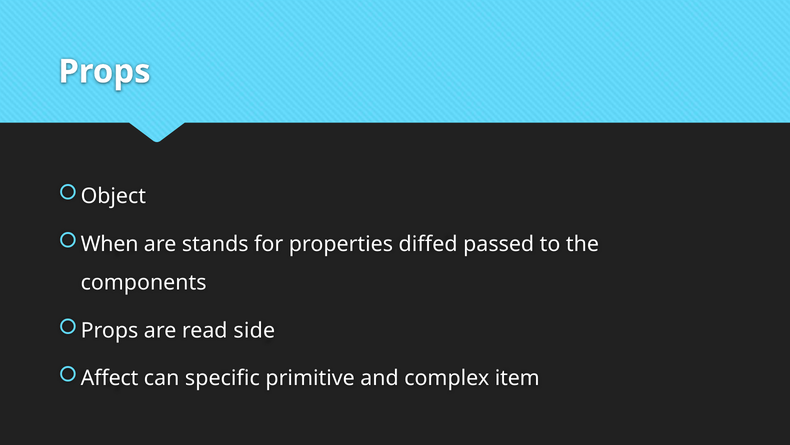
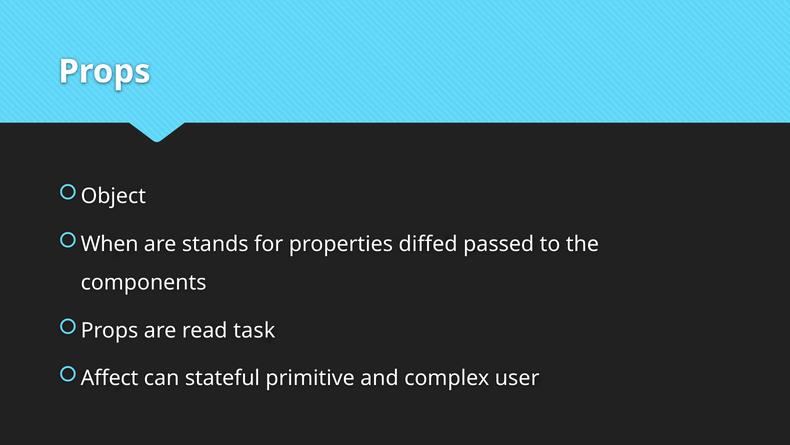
side: side -> task (254, 330)
specific: specific -> stateful (222, 378)
item: item -> user (517, 378)
